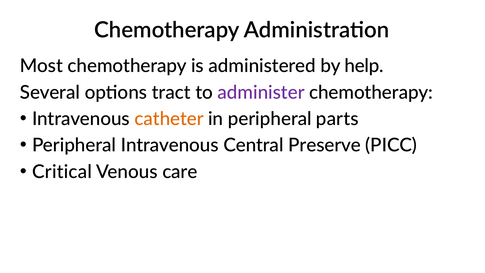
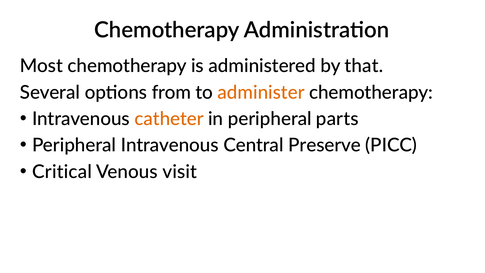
help: help -> that (364, 66)
tract: tract -> from (171, 92)
administer colour: purple -> orange (261, 92)
care: care -> visit (180, 172)
